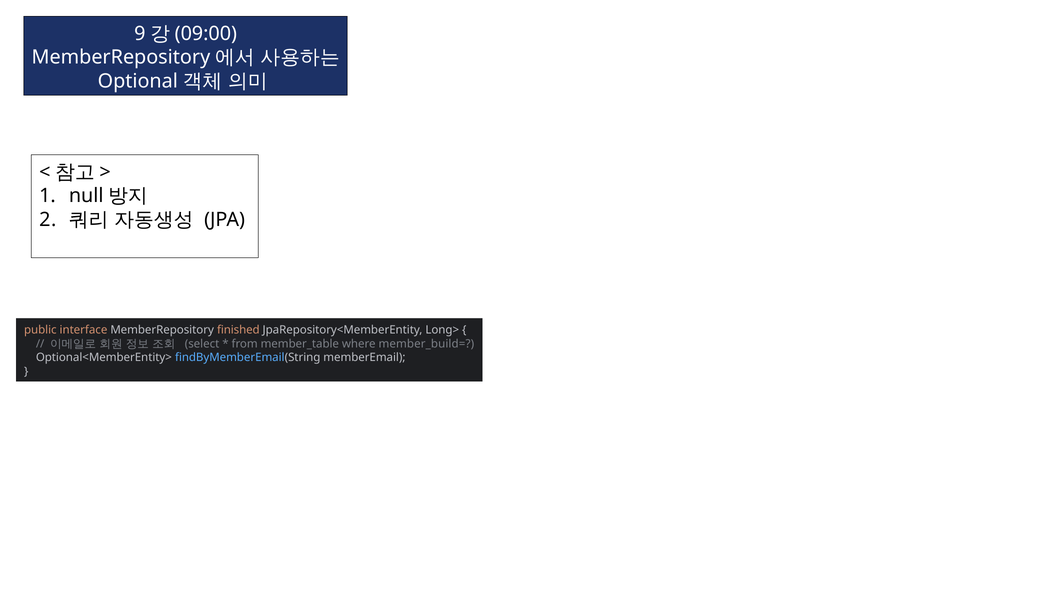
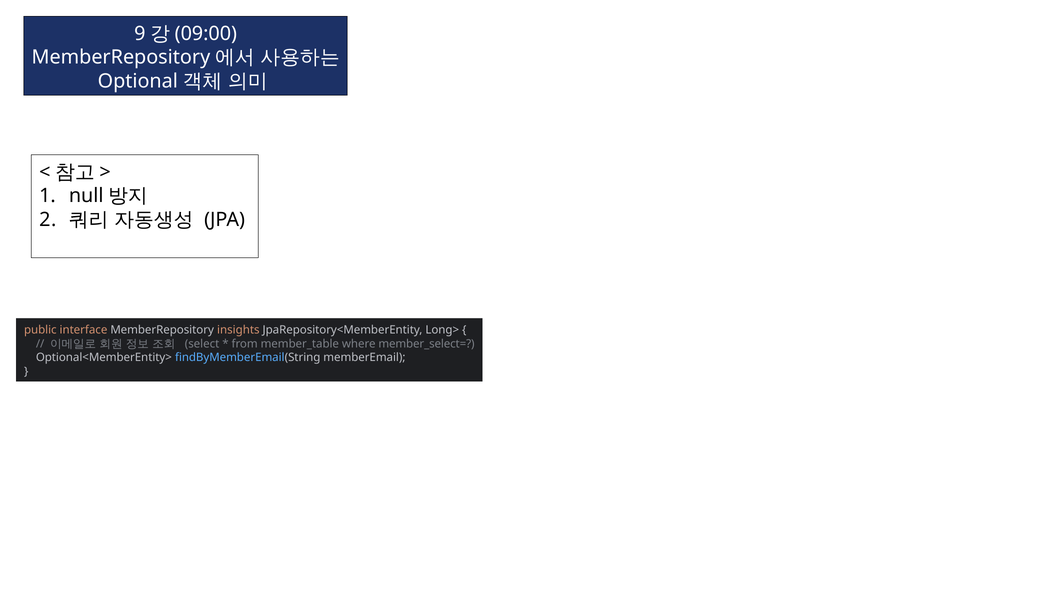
finished: finished -> insights (238, 330)
member_build=: member_build= -> member_select= (426, 344)
